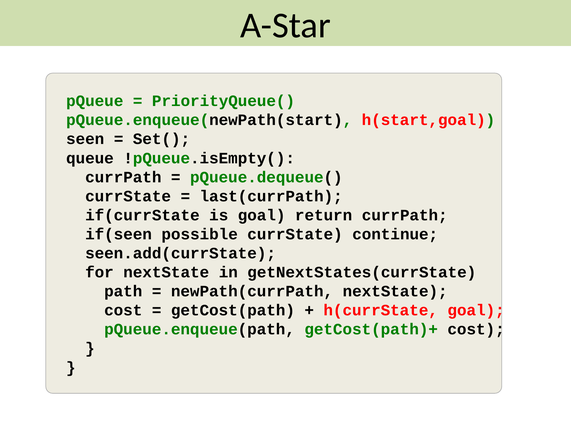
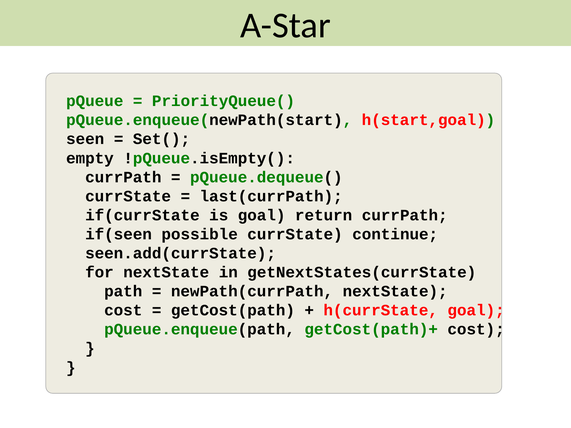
queue: queue -> empty (90, 158)
